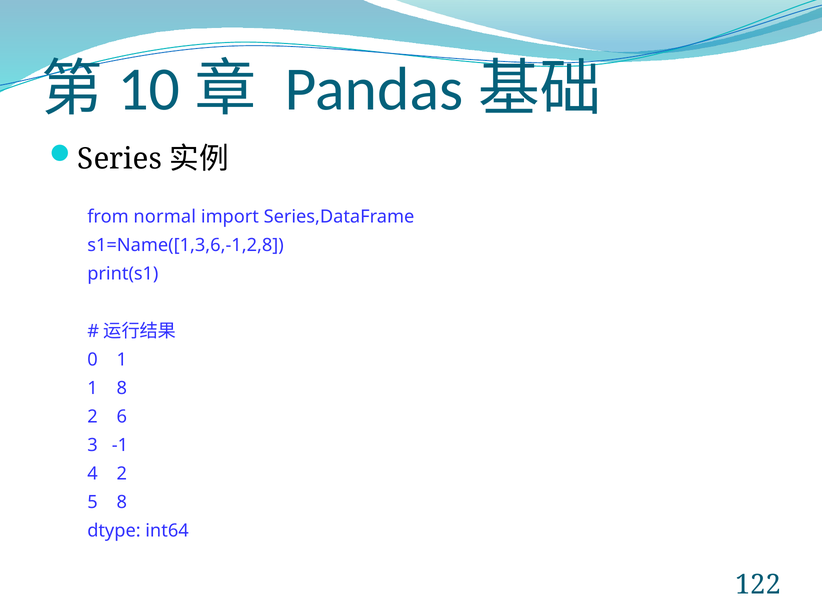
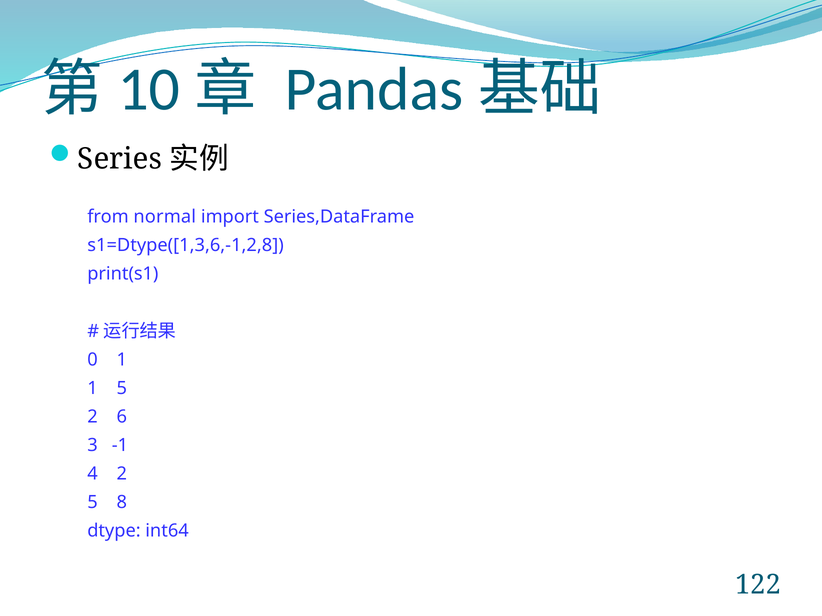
s1=Name([1,3,6,-1,2,8: s1=Name([1,3,6,-1,2,8 -> s1=Dtype([1,3,6,-1,2,8 (186, 246)
1 8: 8 -> 5 (122, 388)
